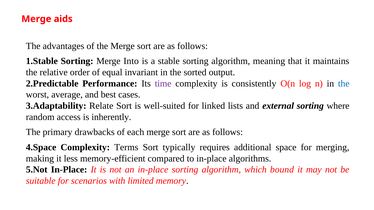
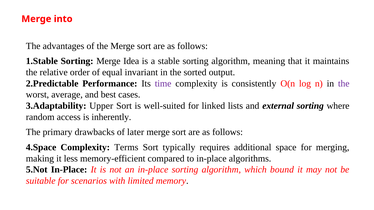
aids: aids -> into (63, 19)
Into: Into -> Idea (131, 61)
the colour: blue -> purple (344, 84)
Relate: Relate -> Upper (101, 106)
each: each -> later (136, 132)
